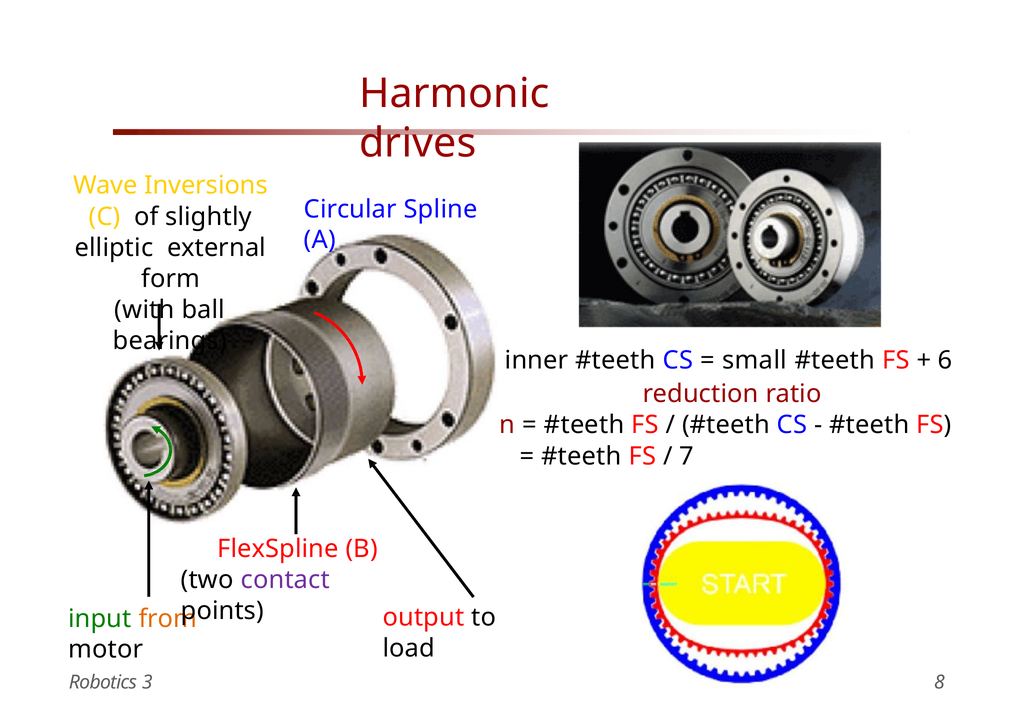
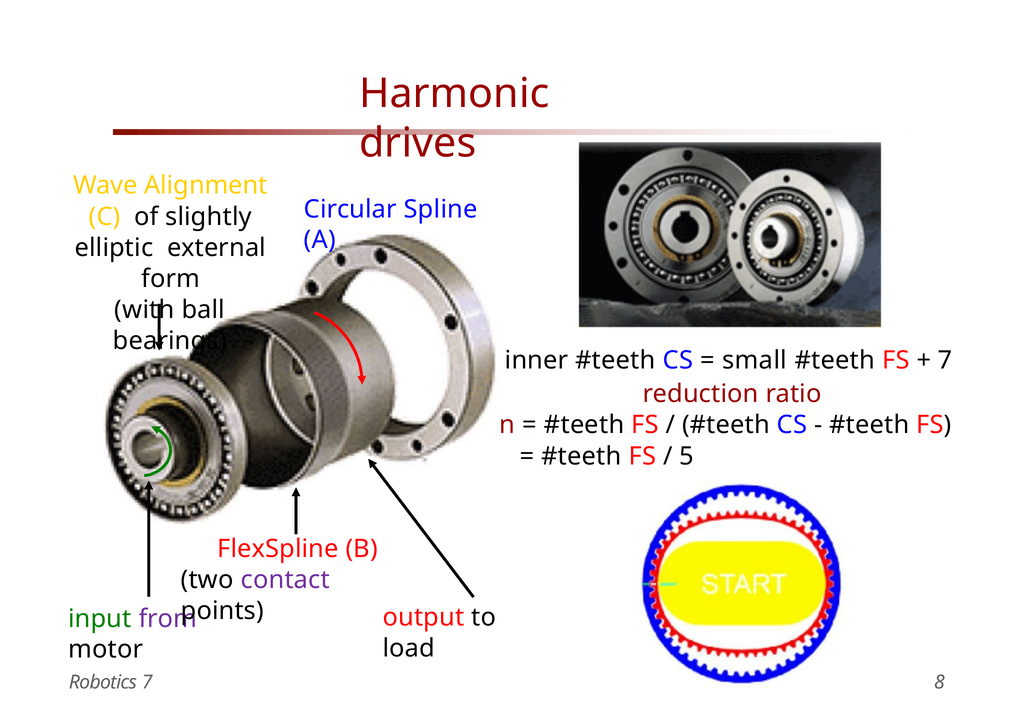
Inversions: Inversions -> Alignment (206, 186)
6: 6 -> 7 (945, 360)
7: 7 -> 5 (686, 456)
from colour: orange -> purple (168, 619)
Robotics 3: 3 -> 7 (147, 683)
